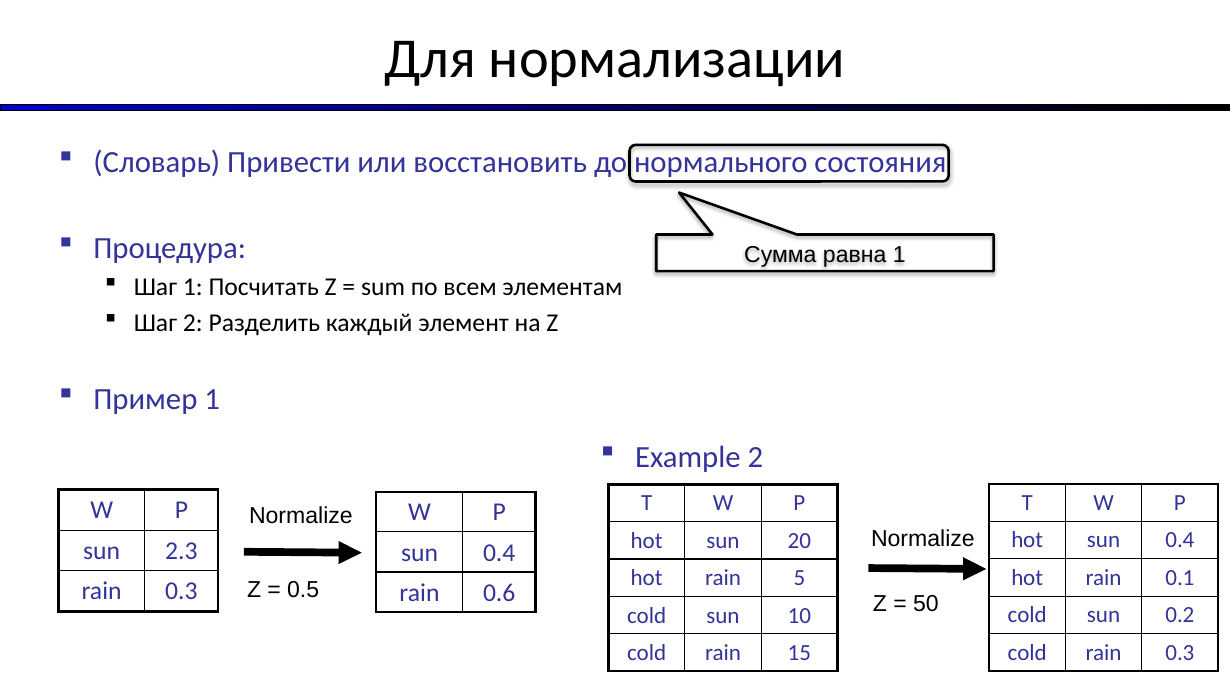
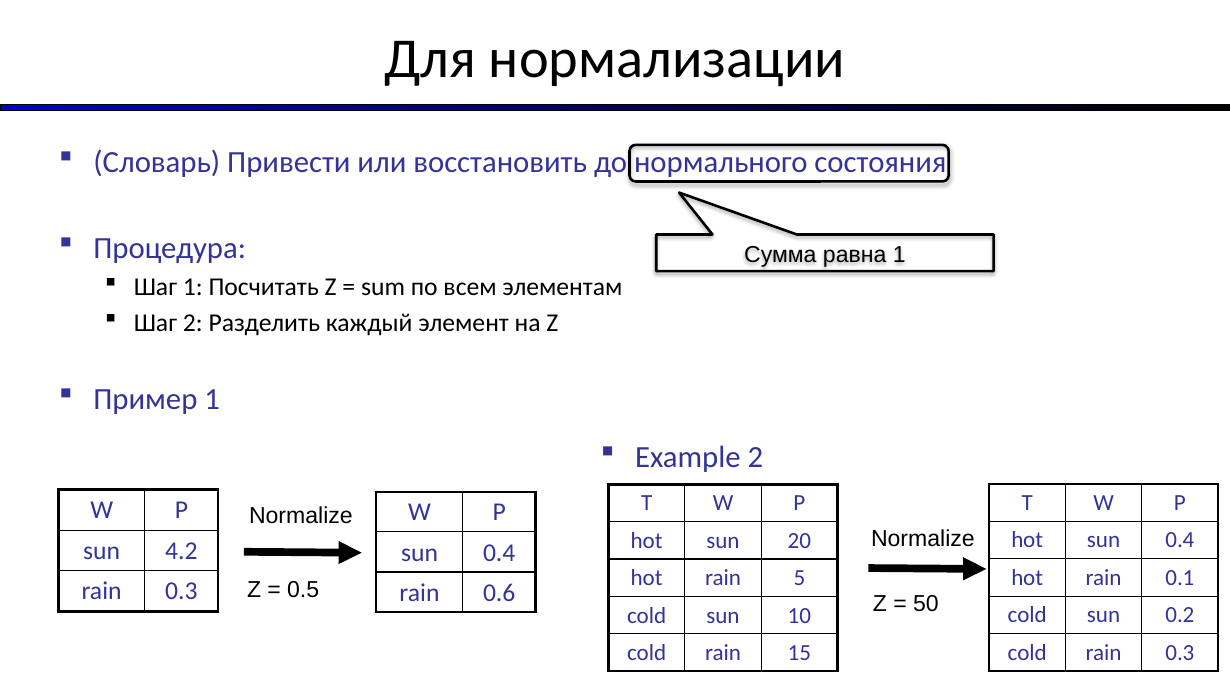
2.3: 2.3 -> 4.2 (181, 551)
